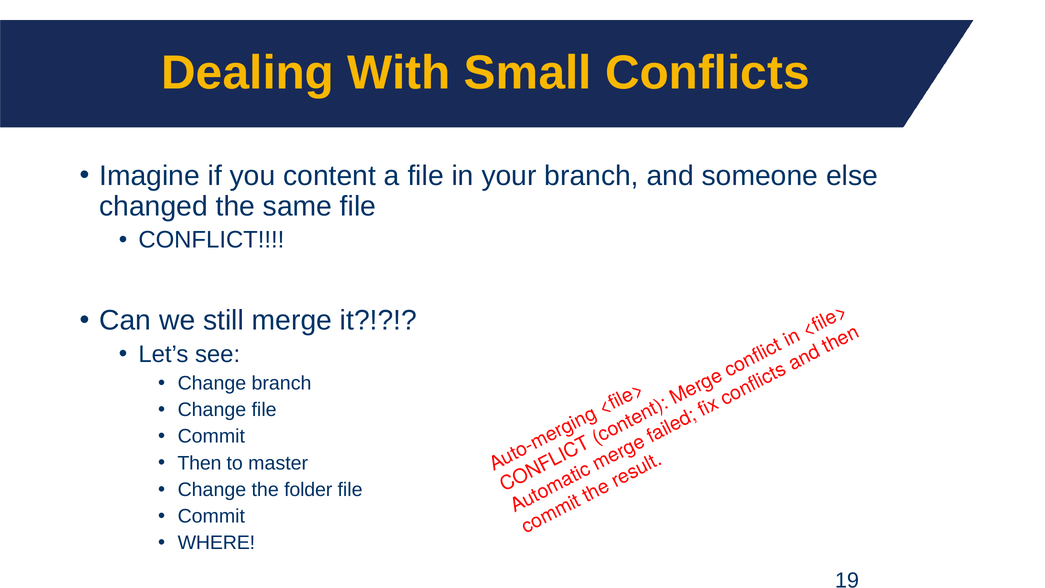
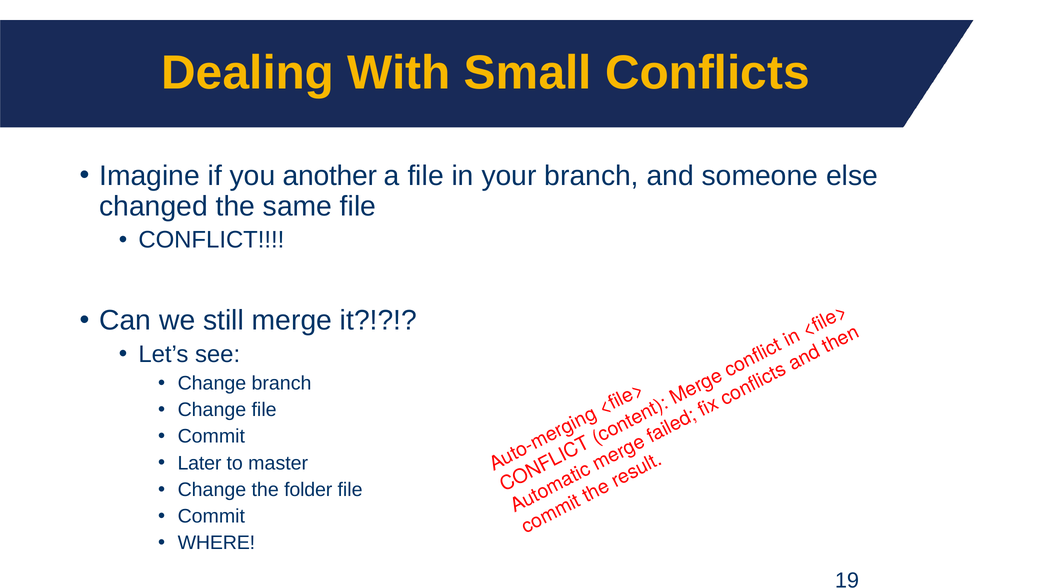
content: content -> another (330, 176)
Then: Then -> Later (199, 463)
